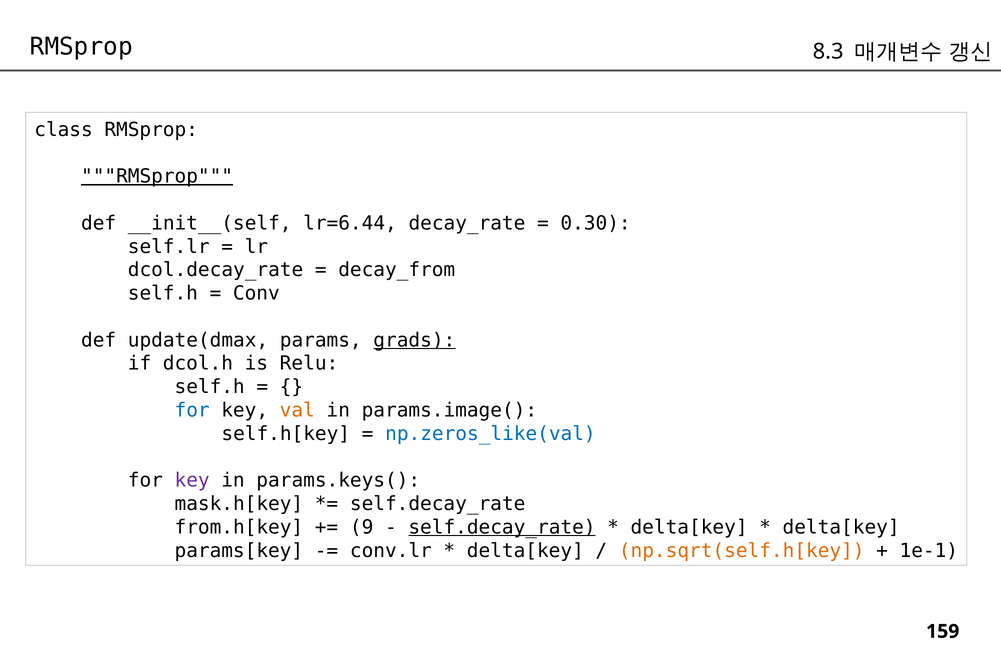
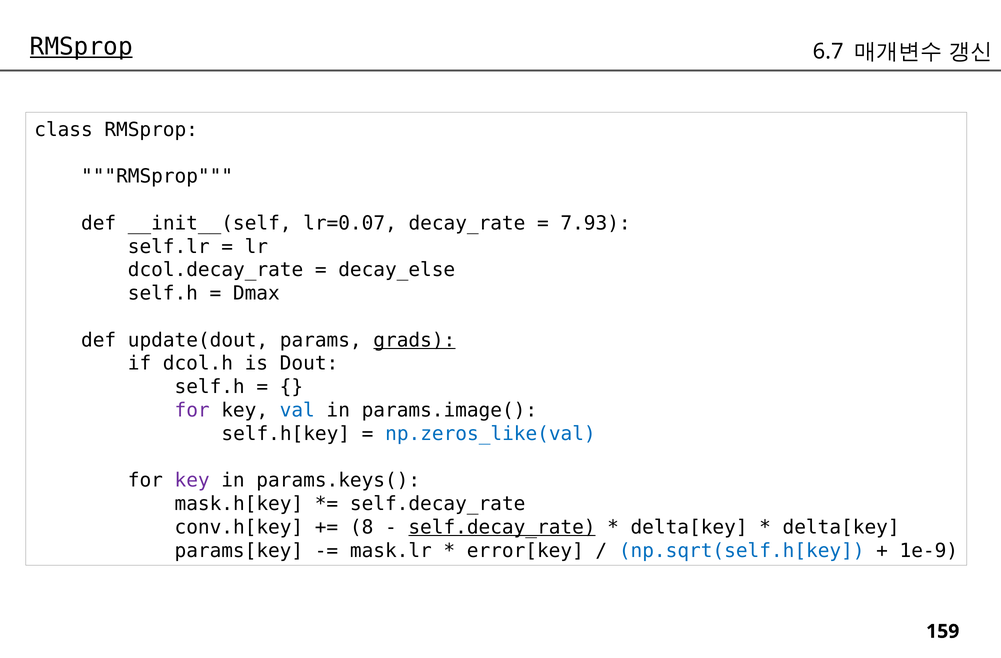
RMSprop underline: none -> present (81, 47)
8.3: 8.3 -> 6.7 (828, 51)
RMSprop underline: present -> none (157, 176)
lr=6.44: lr=6.44 -> lr=0.07 (350, 223)
0.30: 0.30 -> 7.93 (596, 223)
decay_from: decay_from -> decay_else (397, 270)
Conv: Conv -> Dmax (256, 293)
update(dmax: update(dmax -> update(dout (198, 340)
Relu: Relu -> Dout (309, 363)
for colour: blue -> purple (192, 410)
val colour: orange -> blue (297, 410)
from.h[key: from.h[key -> conv.h[key (239, 527)
9: 9 -> 8 (362, 527)
conv.lr: conv.lr -> mask.lr (391, 550)
delta[key: delta[key -> error[key (525, 550)
np.sqrt(self.h[key colour: orange -> blue (742, 550)
1e-1: 1e-1 -> 1e-9 (929, 550)
